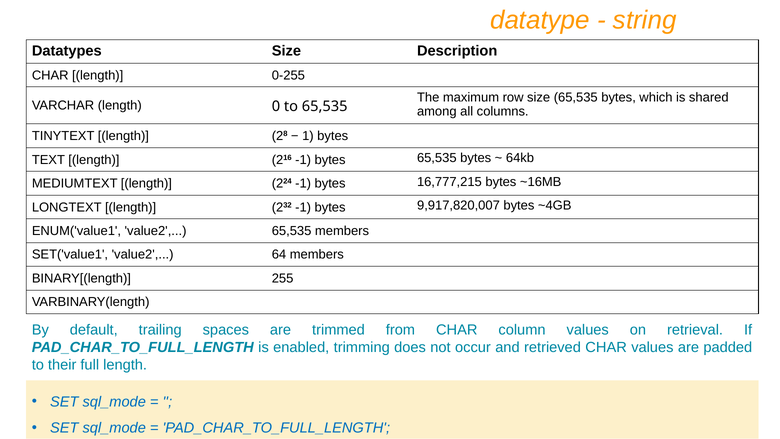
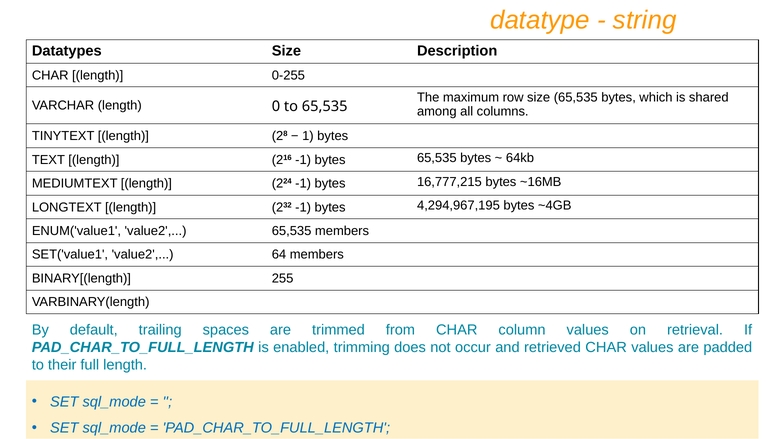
9,917,820,007: 9,917,820,007 -> 4,294,967,195 (458, 205)
